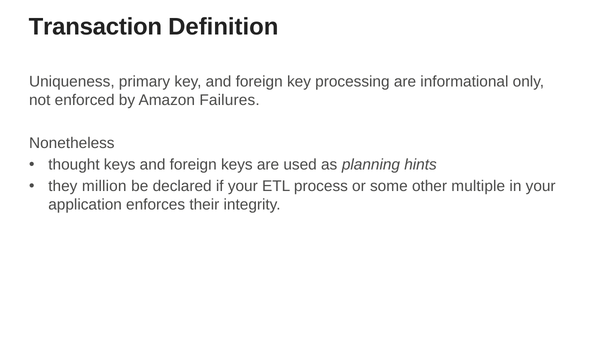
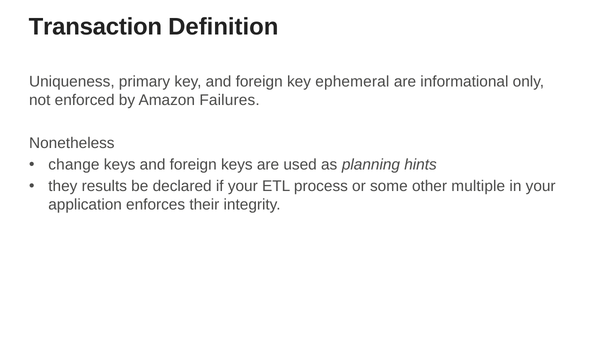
processing: processing -> ephemeral (352, 81)
thought: thought -> change (74, 165)
million: million -> results (104, 186)
